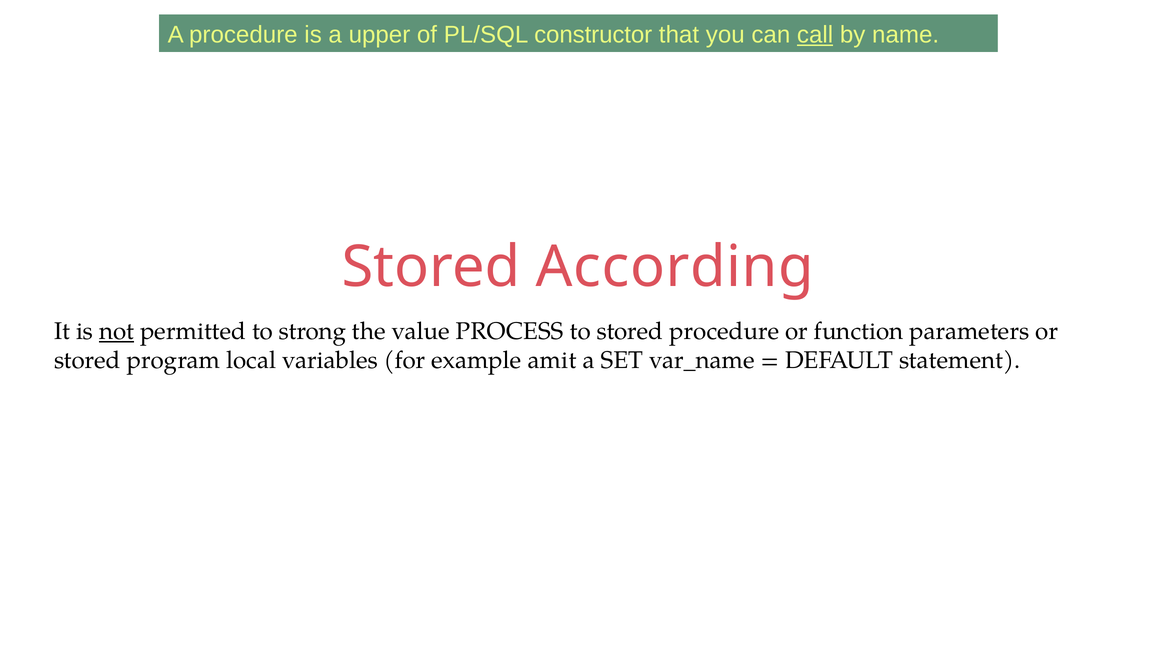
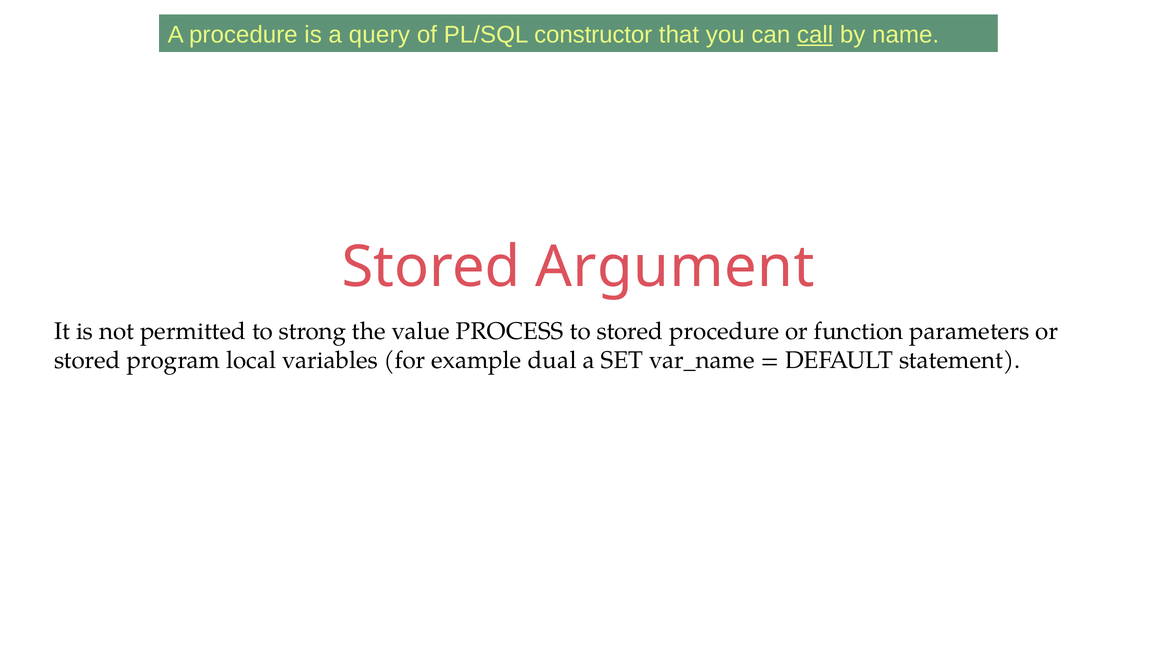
upper: upper -> query (379, 35)
According: According -> Argument (675, 267)
not underline: present -> none (117, 331)
amit: amit -> dual (552, 360)
